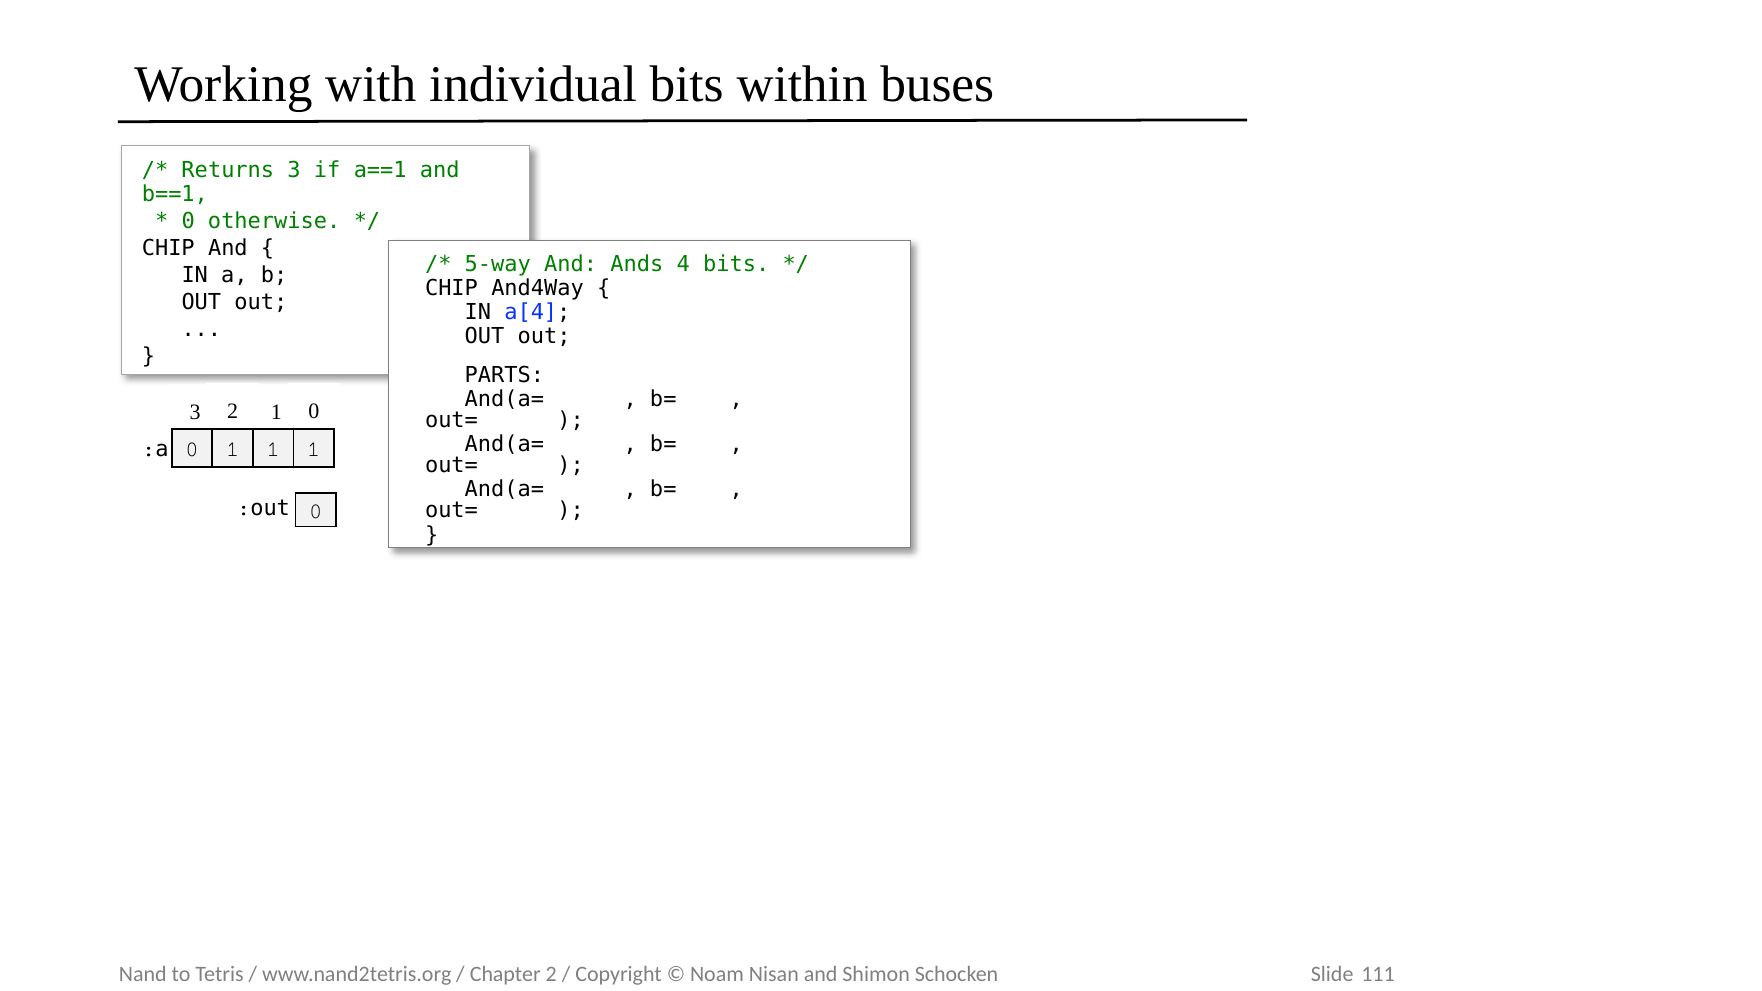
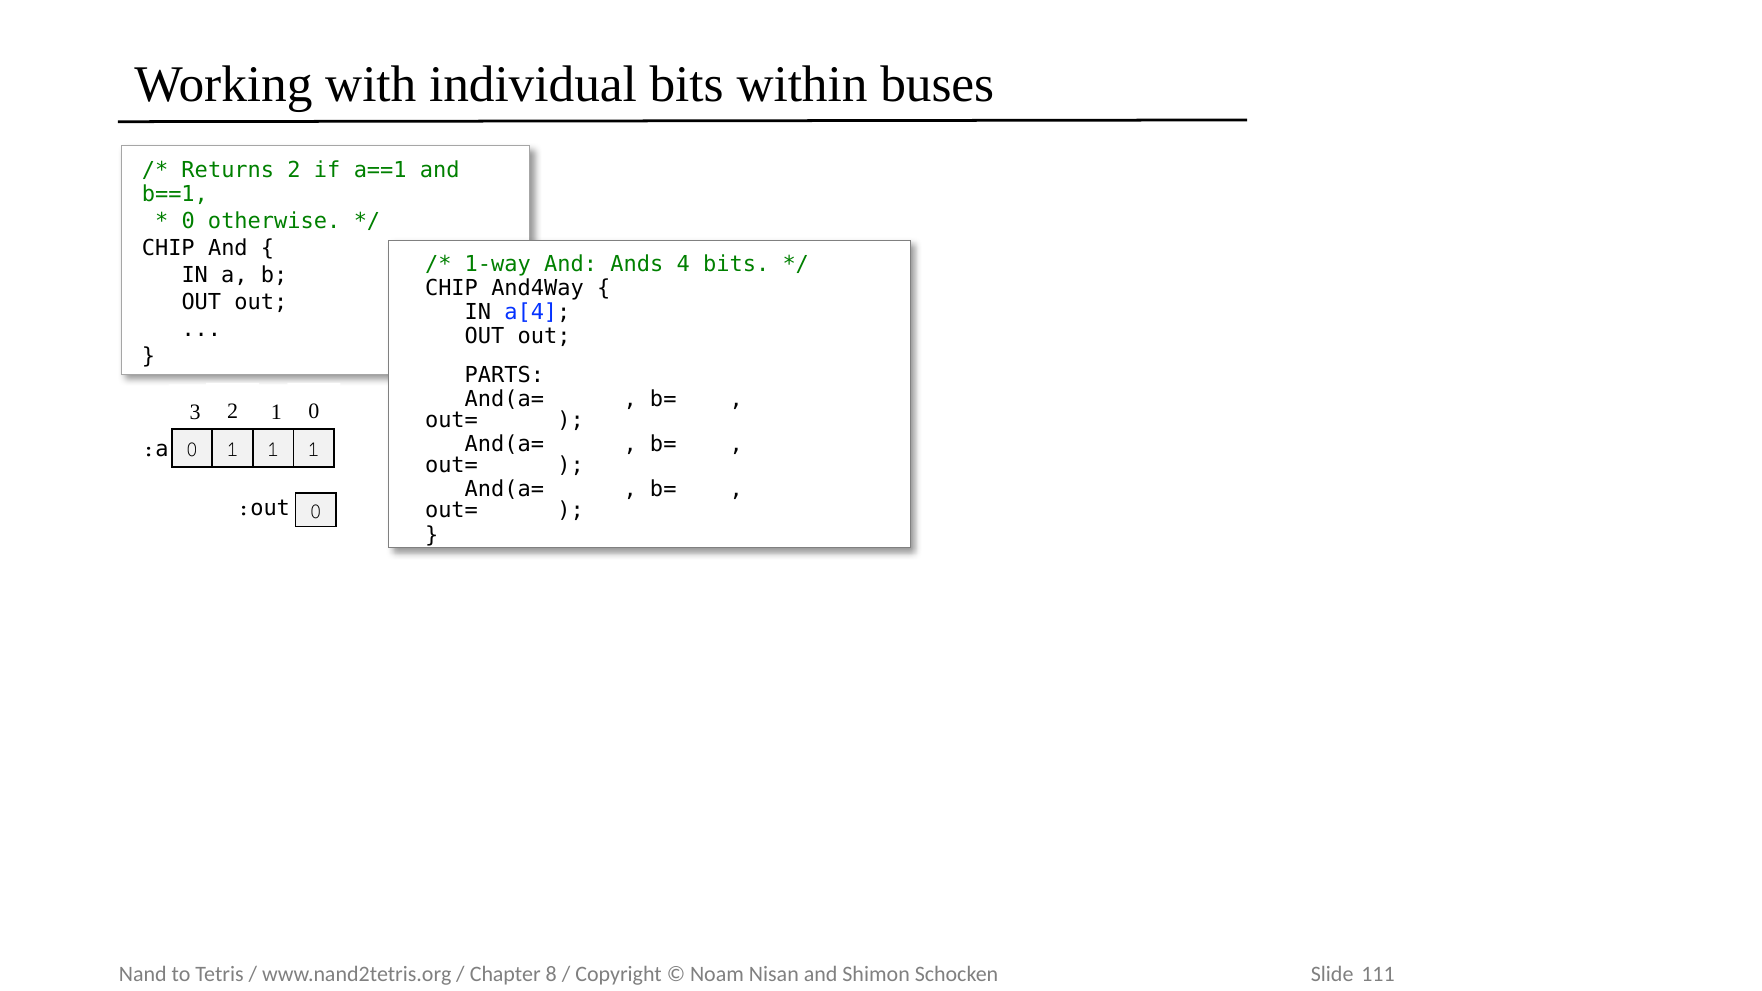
Returns 3: 3 -> 2 (294, 170)
5-way: 5-way -> 1-way (498, 264)
2: 2 -> 8 (551, 974)
